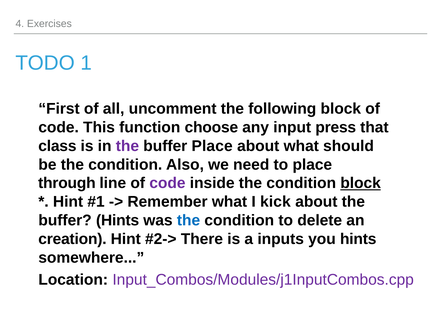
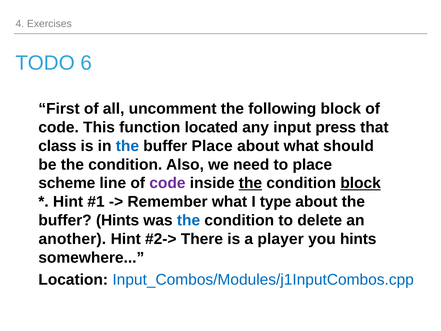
1: 1 -> 6 (86, 63)
choose: choose -> located (211, 127)
the colour: purple -> blue (127, 146)
through: through -> scheme (67, 183)
the underline: none -> present (250, 183)
kick: kick -> type (276, 202)
creation: creation -> another (72, 239)
inputs: inputs -> player (281, 239)
Input_Combos/Modules/j1InputCombos.cpp colour: purple -> blue (263, 279)
